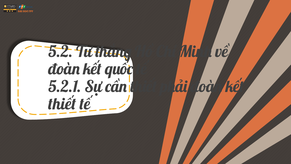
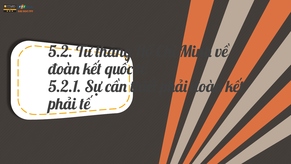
thiết: thiết -> phải (62, 104)
